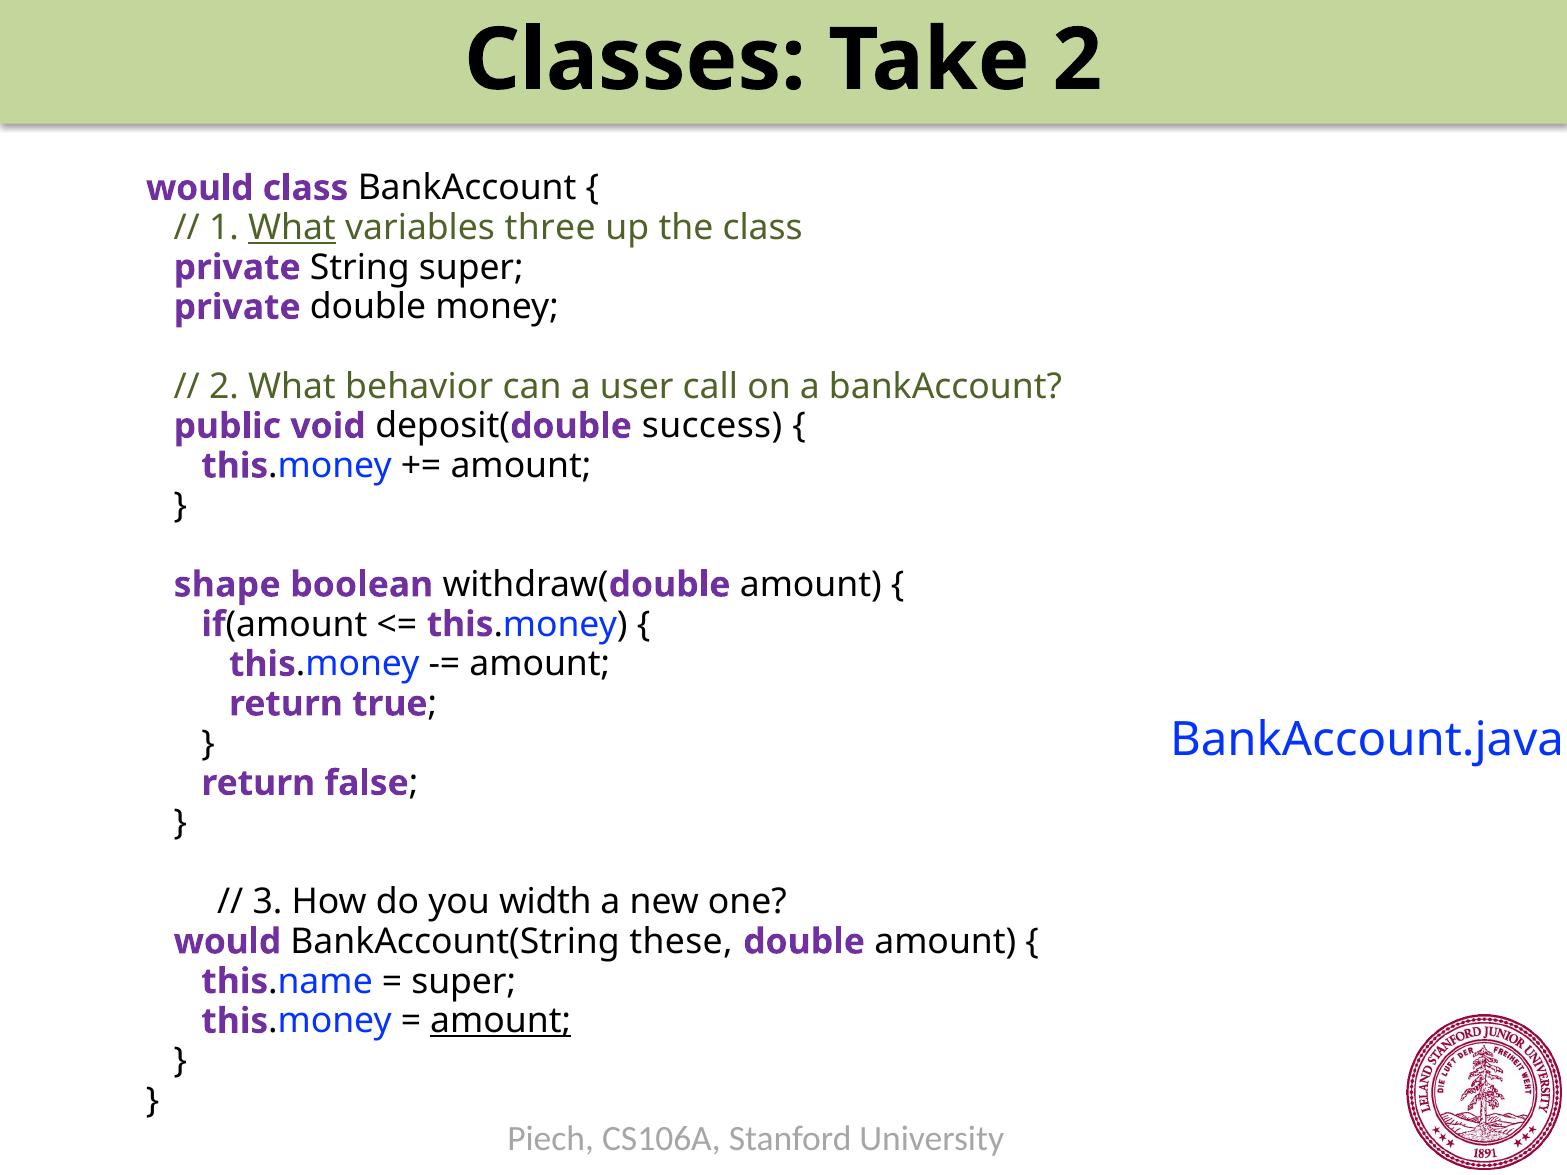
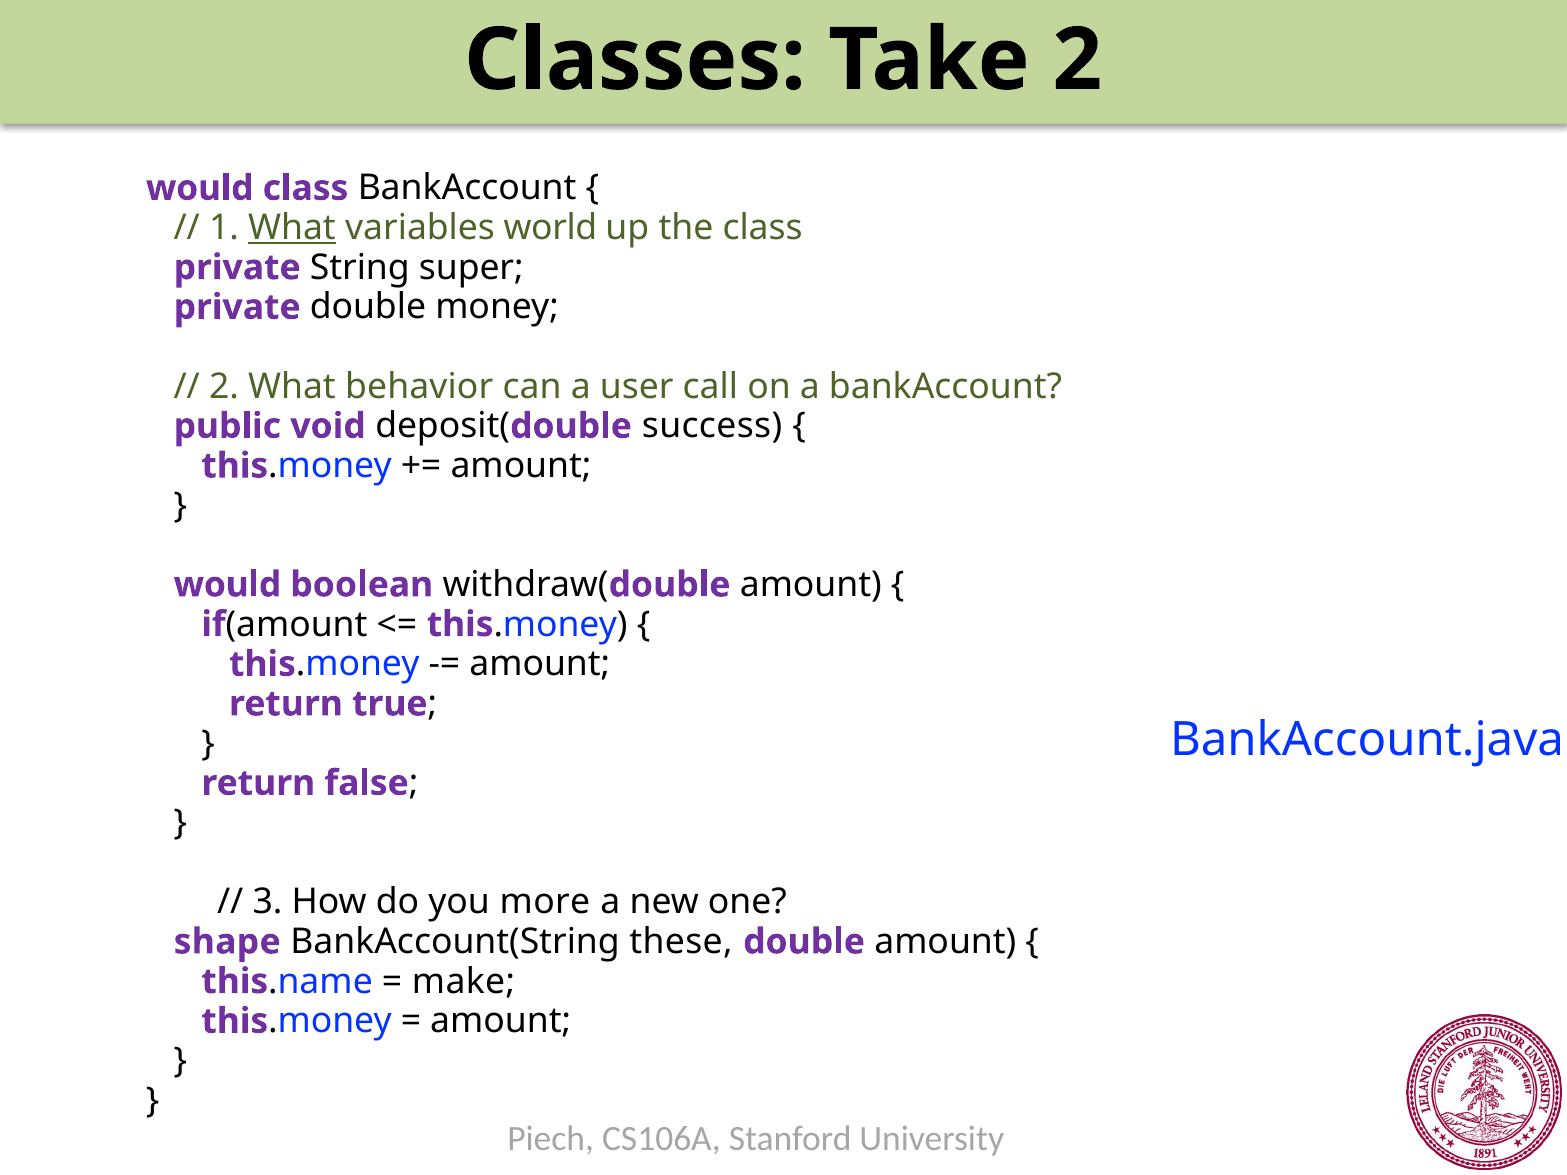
three: three -> world (550, 228)
shape: shape -> would (227, 585)
width: width -> more (545, 902)
would: would -> shape (227, 942)
super: super -> make (463, 982)
amount underline: present -> none (501, 1021)
